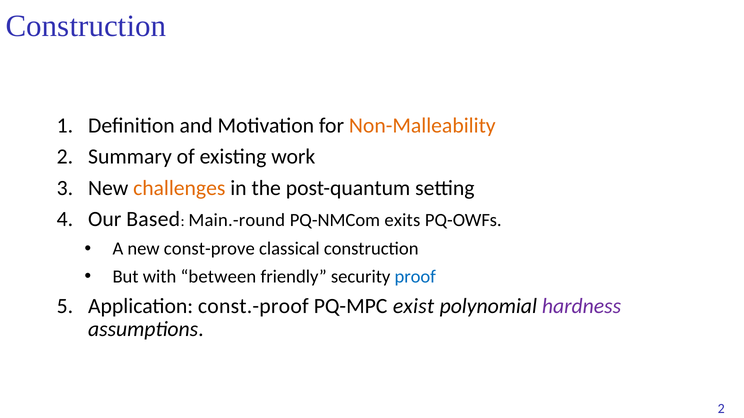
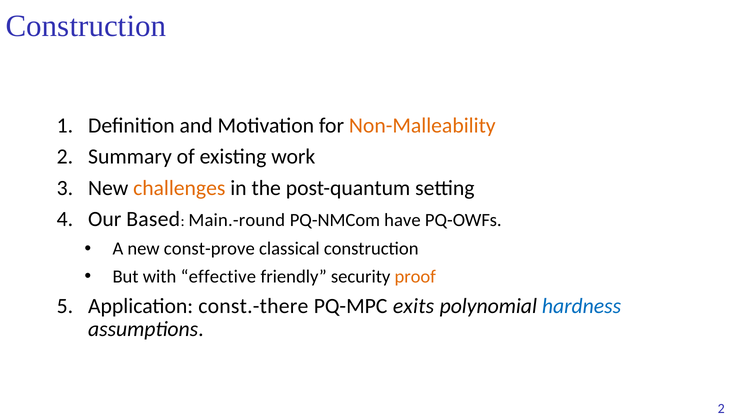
exits: exits -> have (402, 220)
between: between -> effective (218, 277)
proof colour: blue -> orange (415, 277)
const.-proof: const.-proof -> const.-there (253, 306)
exist: exist -> exits (414, 306)
hardness colour: purple -> blue (581, 306)
